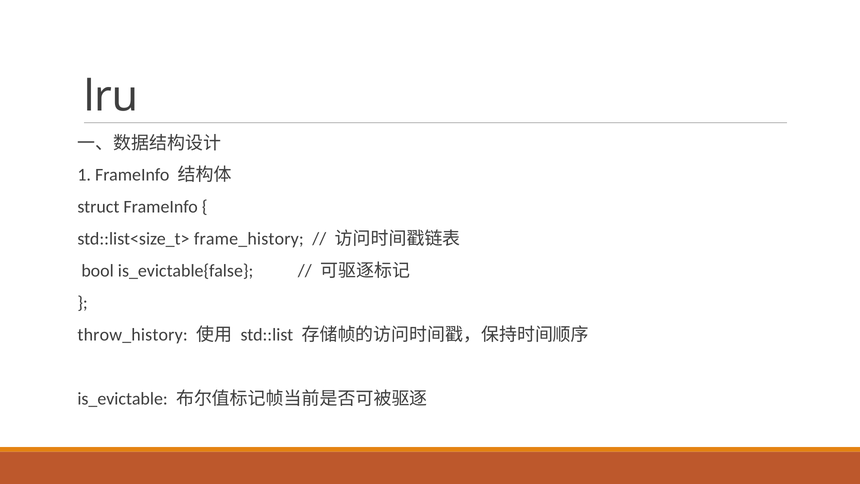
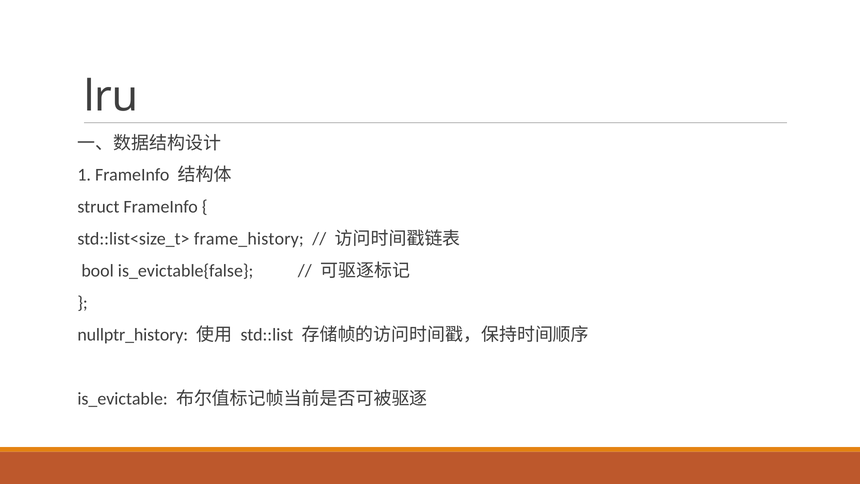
throw_history: throw_history -> nullptr_history (133, 335)
